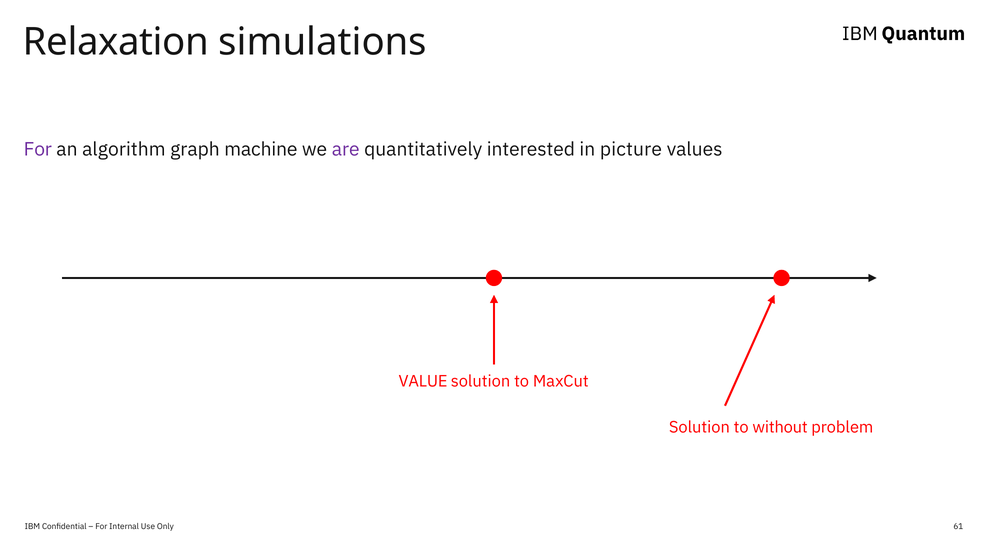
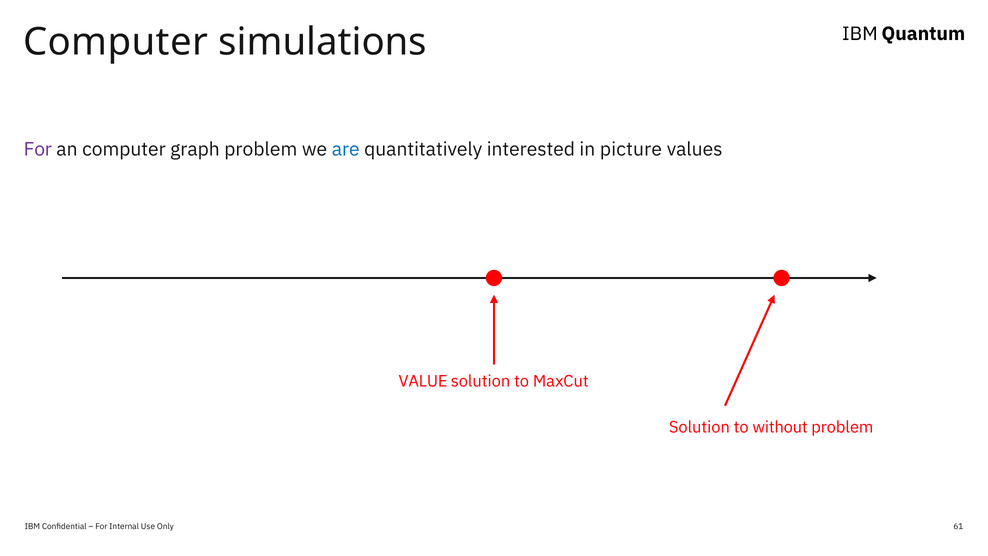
Relaxation: Relaxation -> Computer (115, 42)
an algorithm: algorithm -> computer (124, 150)
graph machine: machine -> problem (261, 150)
are colour: purple -> blue (346, 150)
